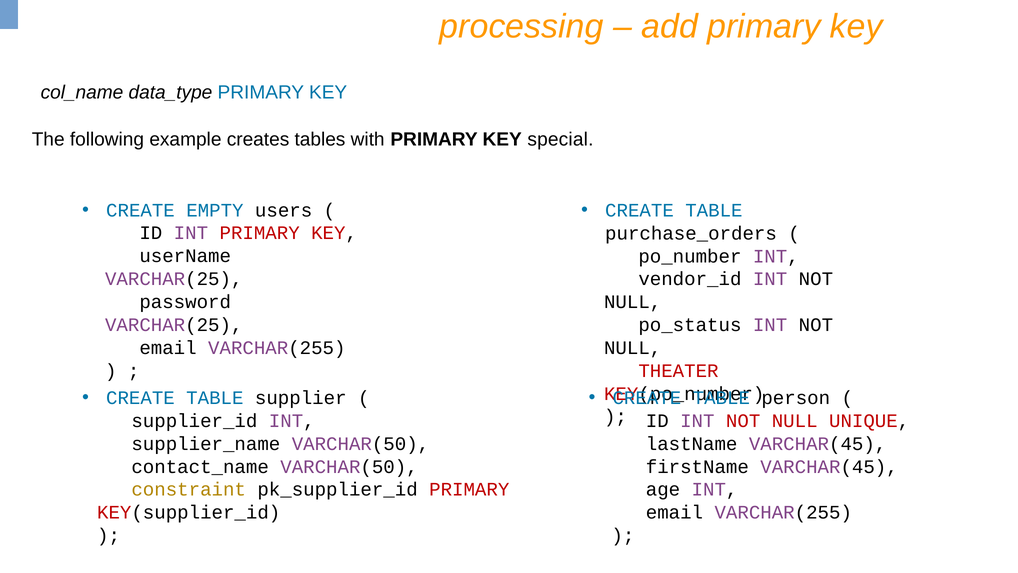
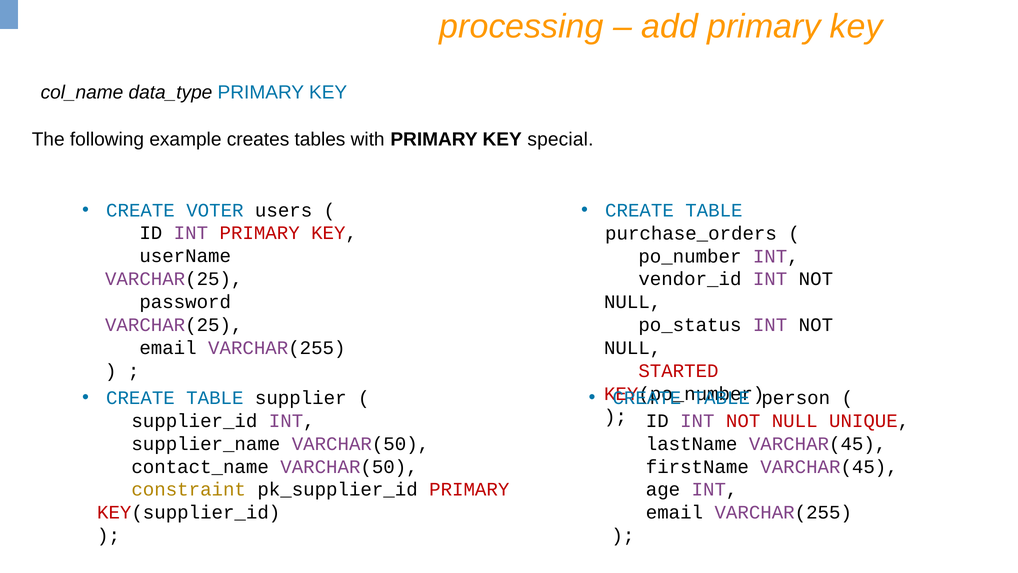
EMPTY: EMPTY -> VOTER (215, 210)
THEATER: THEATER -> STARTED (678, 371)
